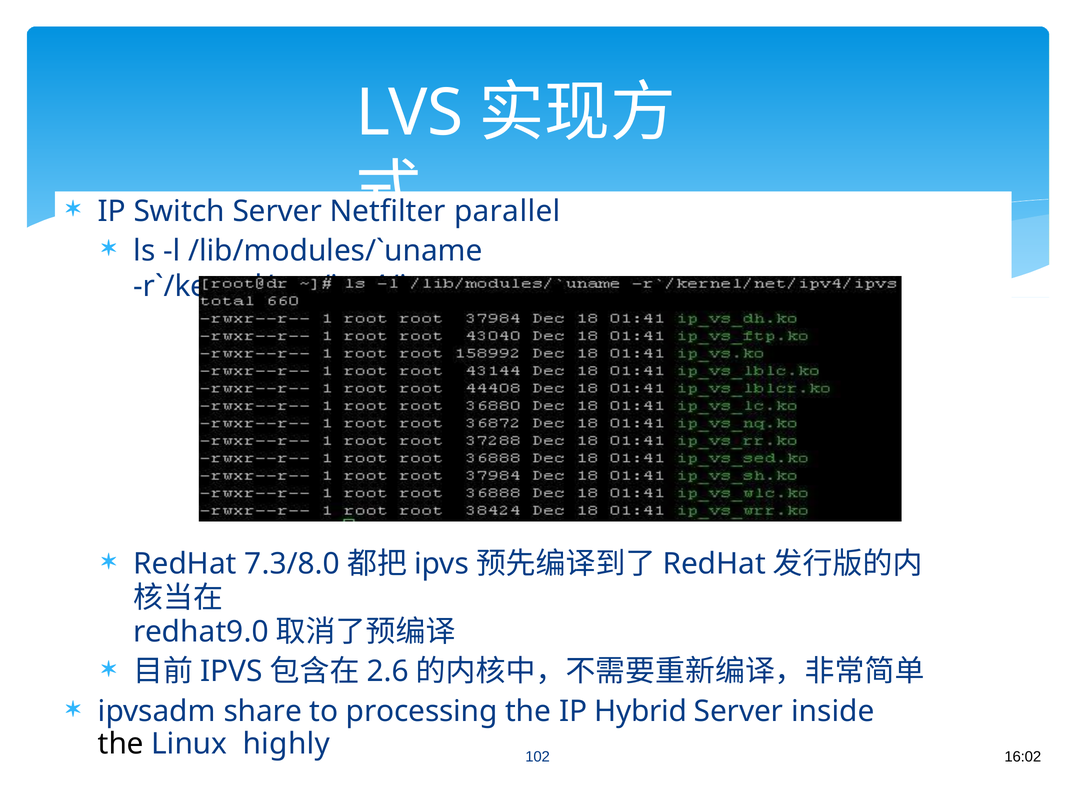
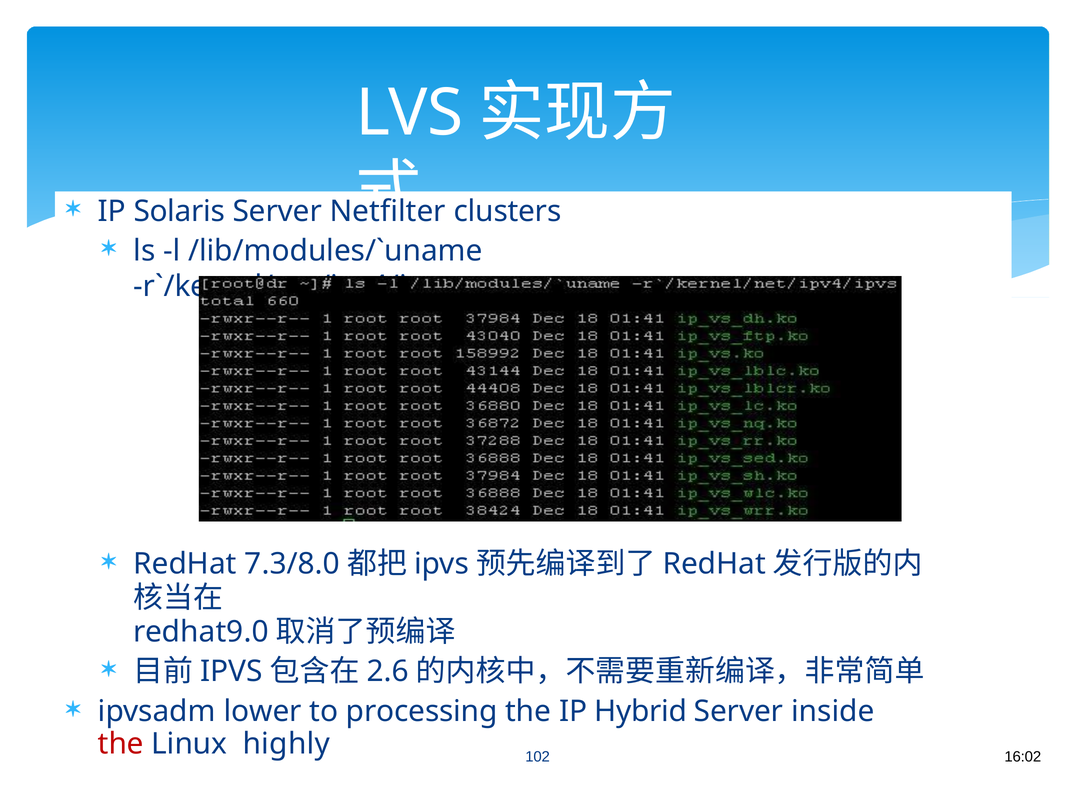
Switch: Switch -> Solaris (179, 211)
parallel: parallel -> clusters (507, 211)
share: share -> lower (263, 712)
the colour: black -> red (121, 744)
